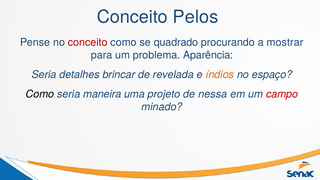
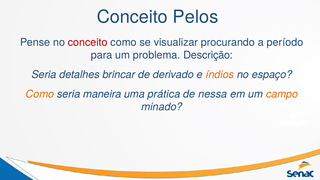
quadrado: quadrado -> visualizar (176, 42)
mostrar: mostrar -> período (285, 42)
Aparência: Aparência -> Descrição (208, 55)
revelada: revelada -> derivado (173, 75)
Como colour: black -> orange (40, 94)
projeto: projeto -> prática (164, 94)
campo colour: red -> orange (282, 94)
